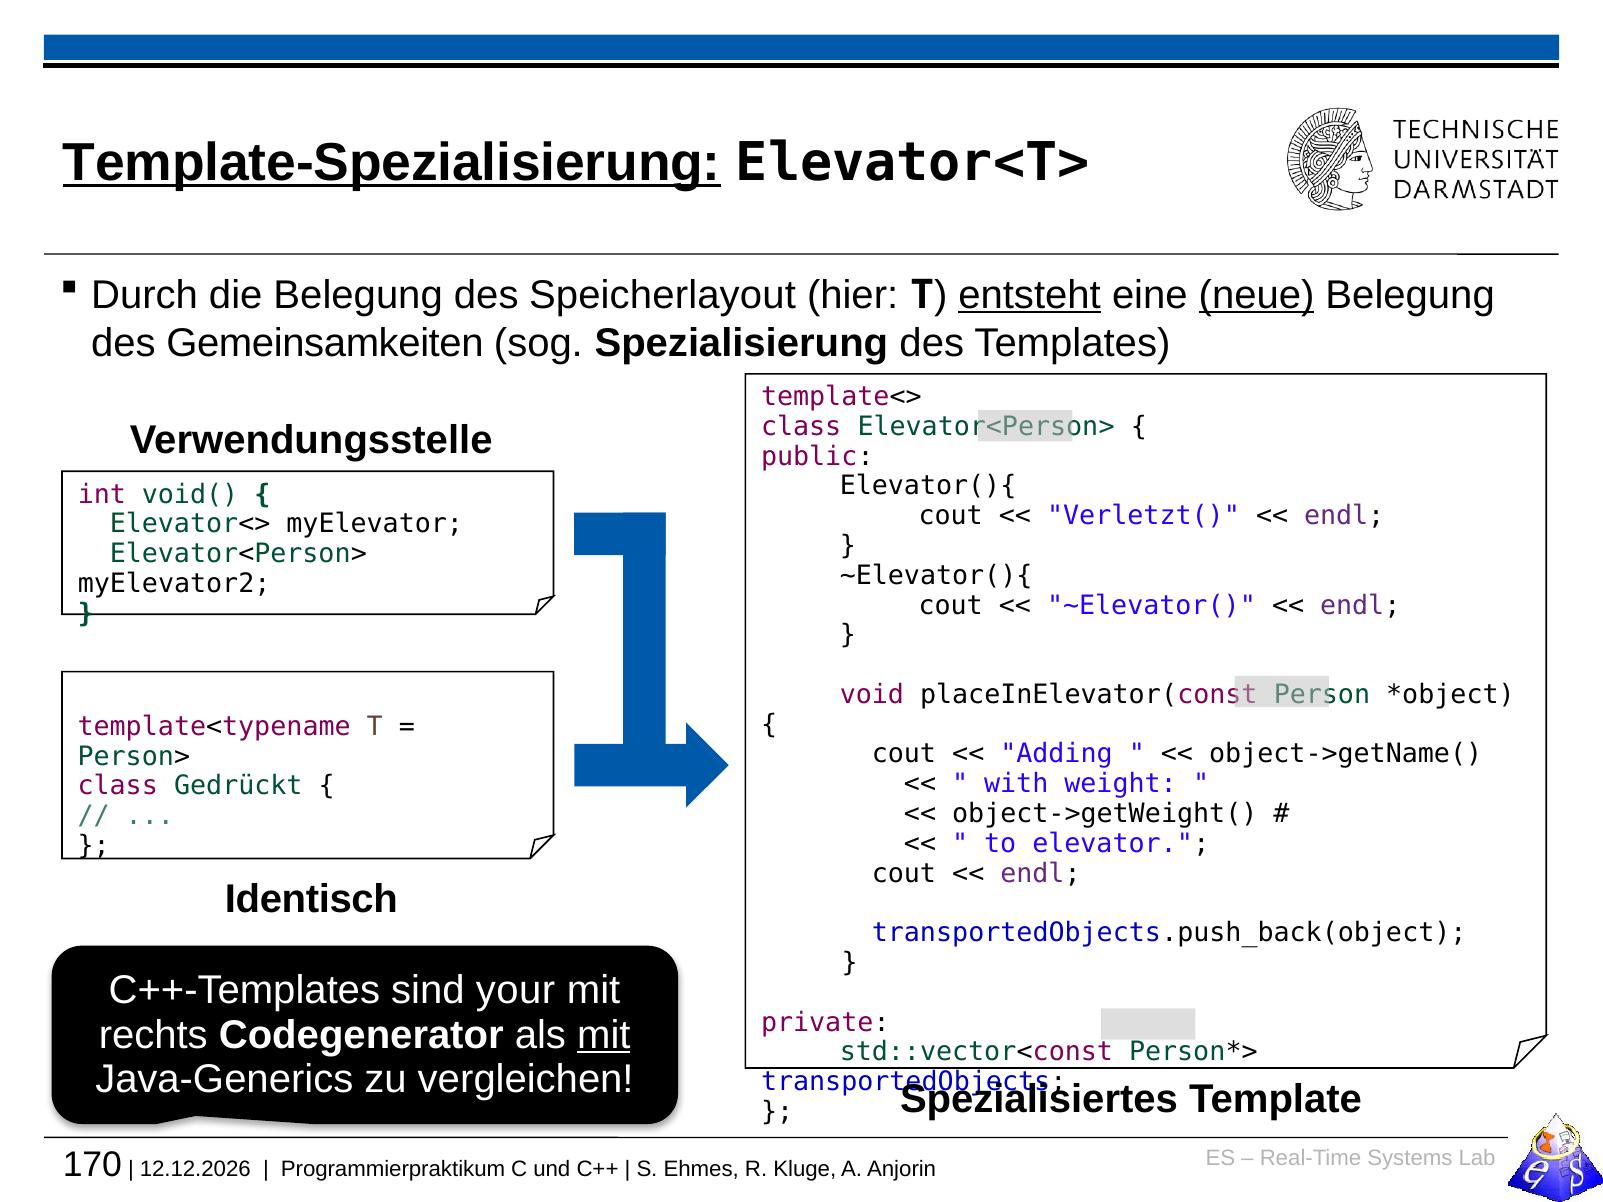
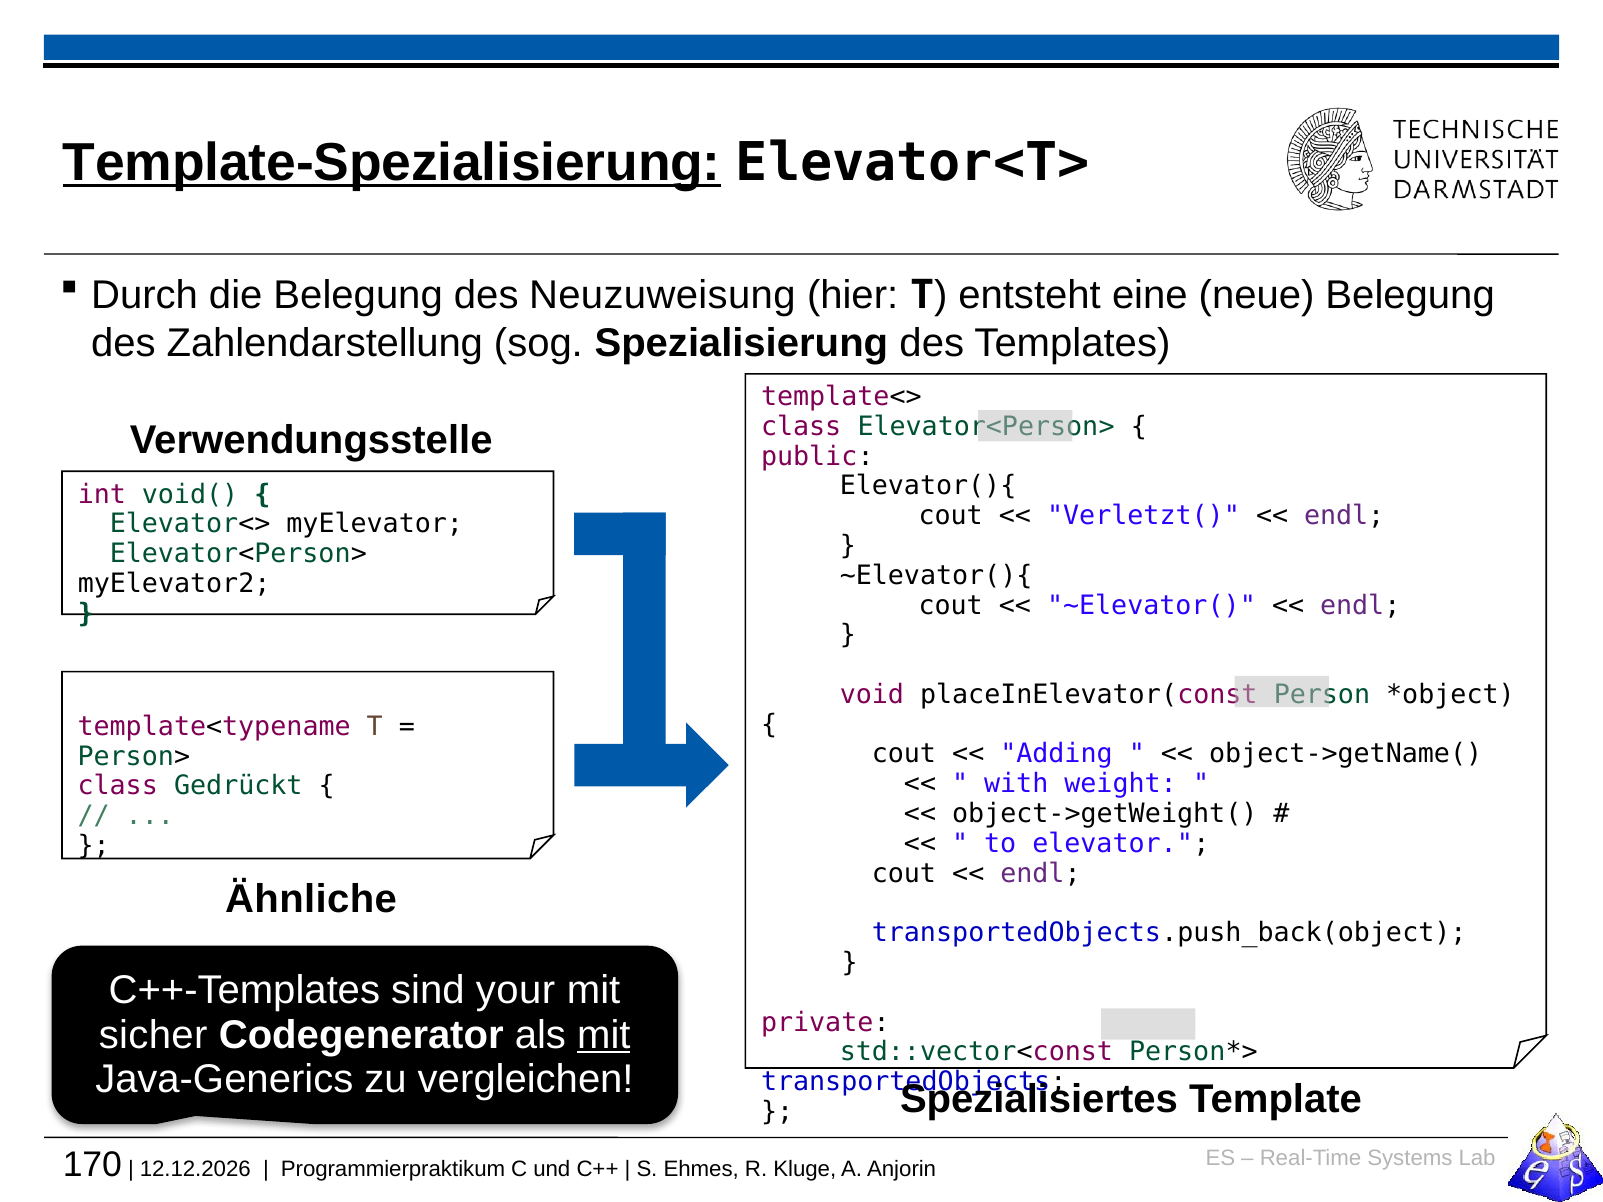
Speicherlayout: Speicherlayout -> Neuzuweisung (662, 295)
entsteht underline: present -> none (1030, 295)
neue underline: present -> none (1257, 295)
Gemeinsamkeiten: Gemeinsamkeiten -> Zahlendarstellung (325, 343)
Identisch: Identisch -> Ähnliche (311, 899)
rechts: rechts -> sicher (153, 1035)
